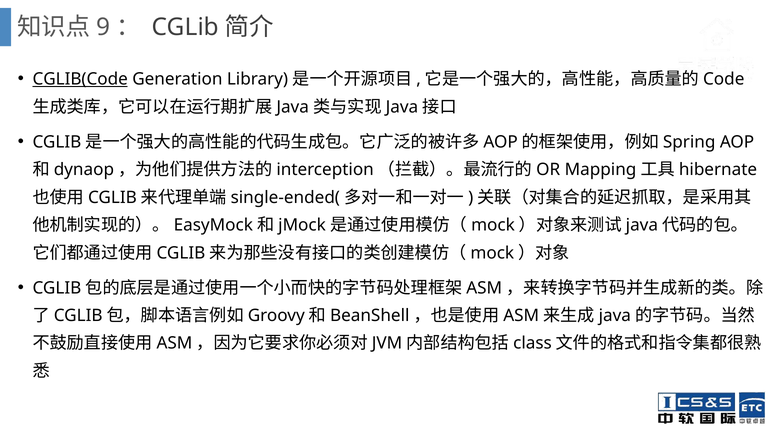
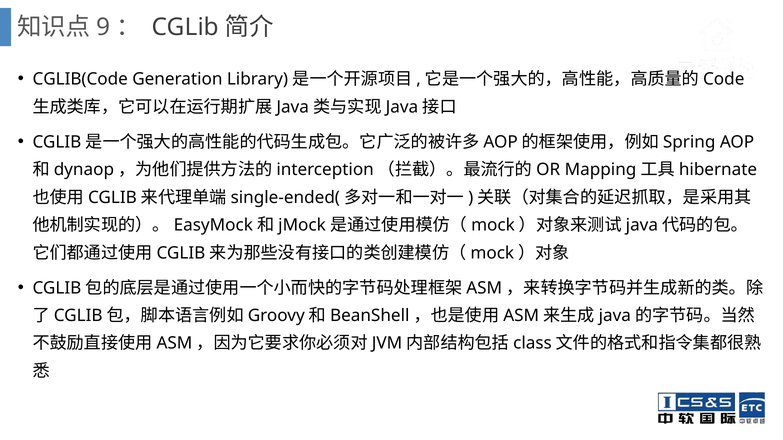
CGLIB(Code underline: present -> none (80, 79)
